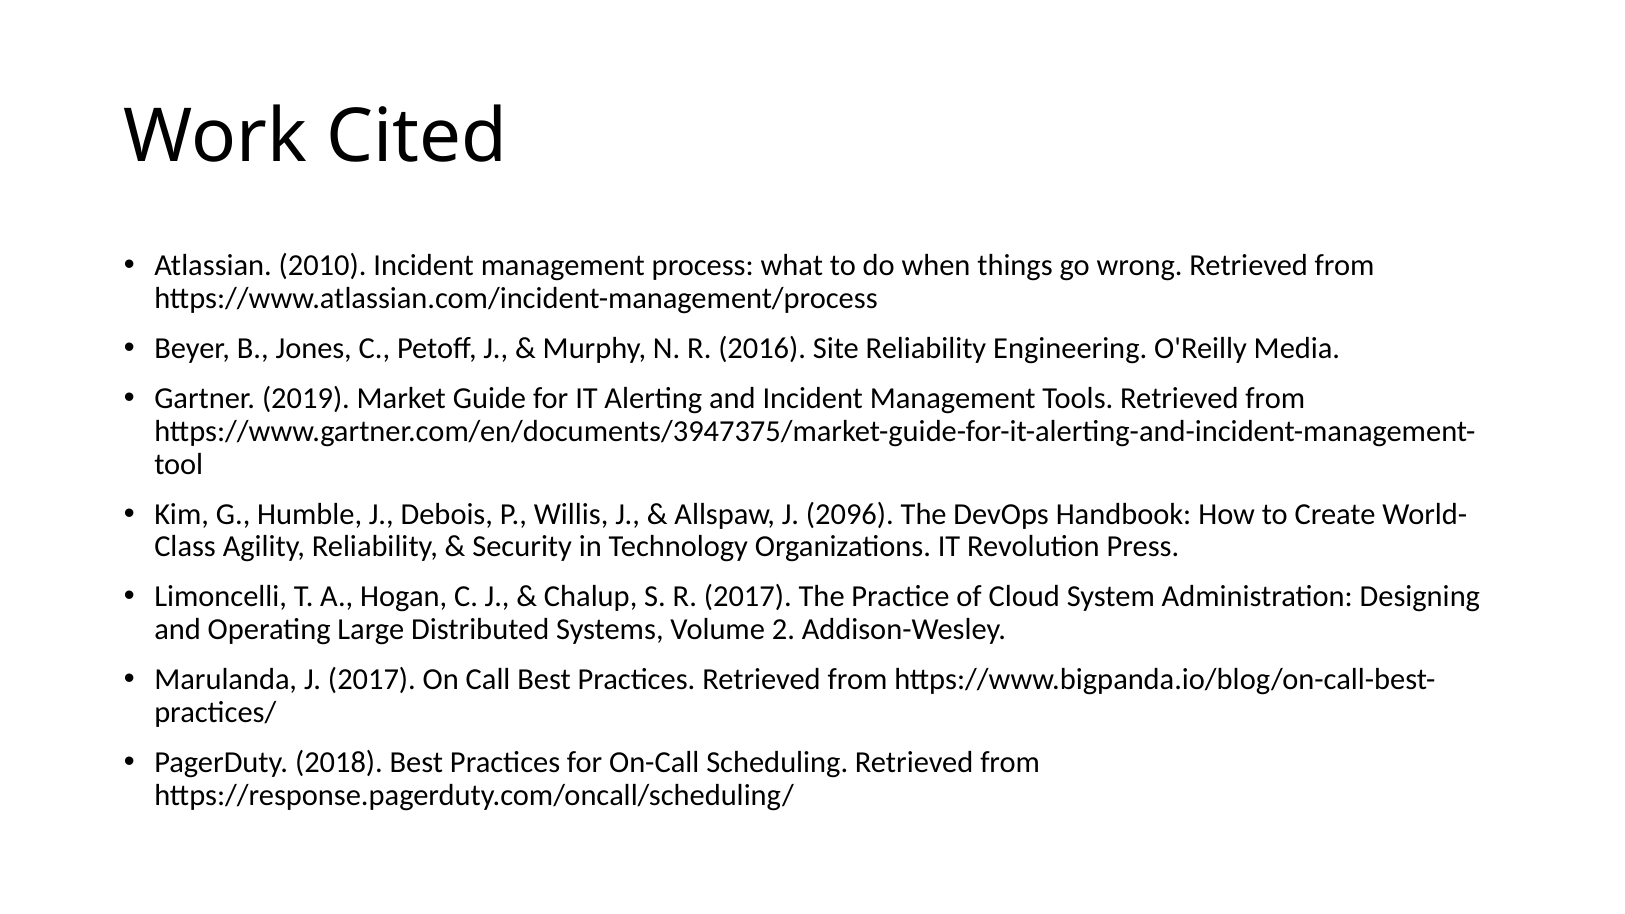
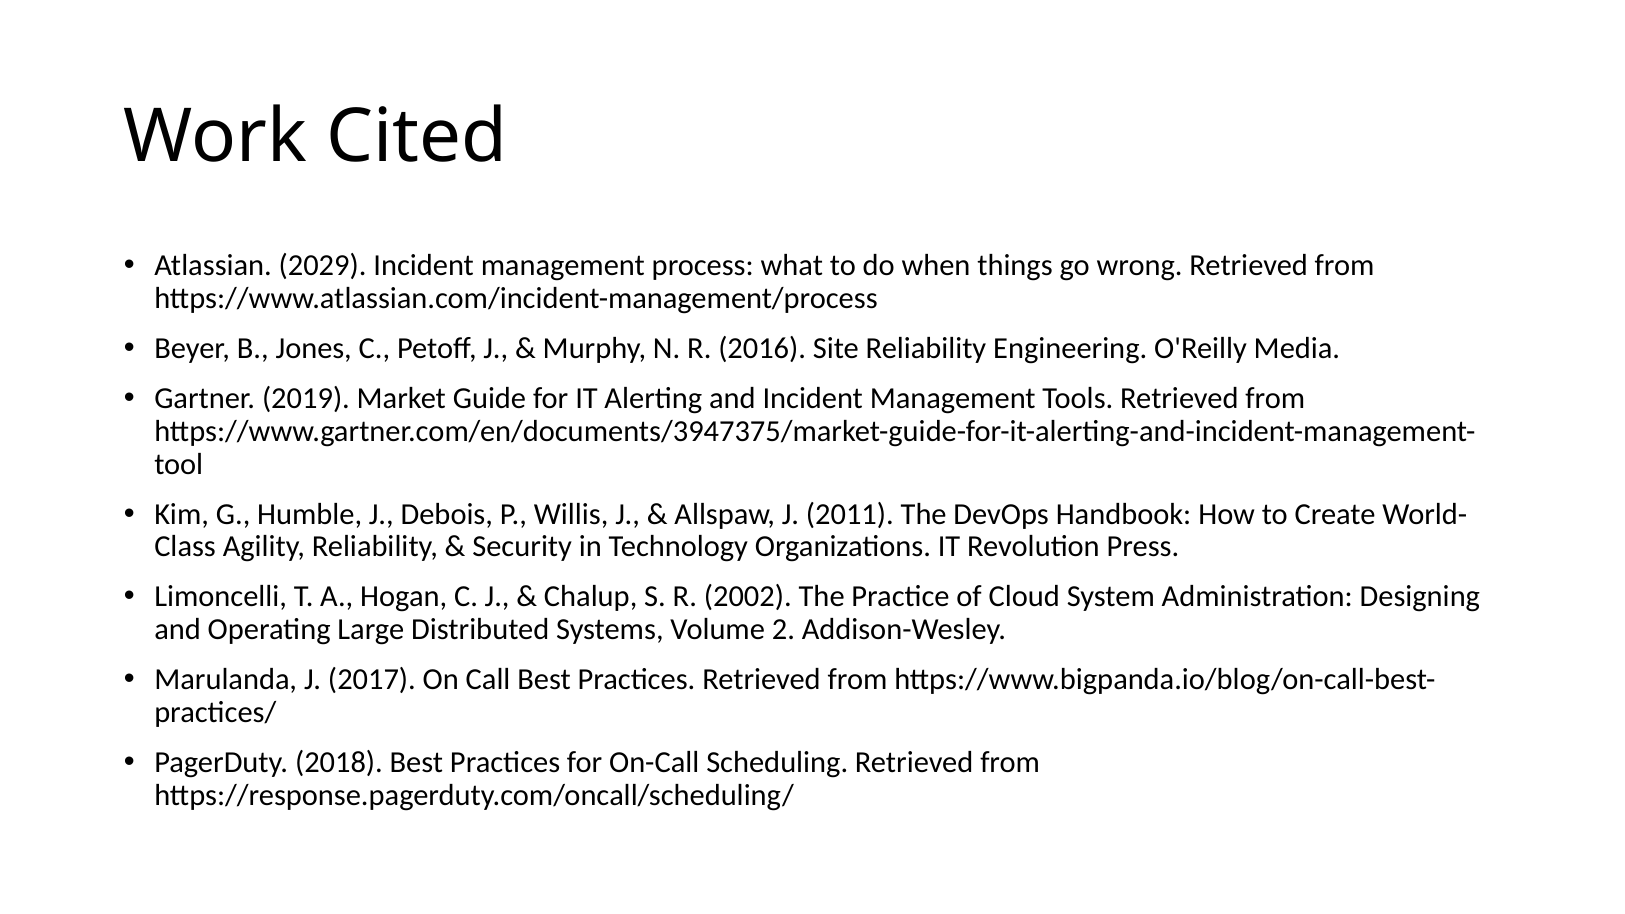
2010: 2010 -> 2029 (323, 266)
2096: 2096 -> 2011 (850, 514)
R 2017: 2017 -> 2002 (748, 597)
